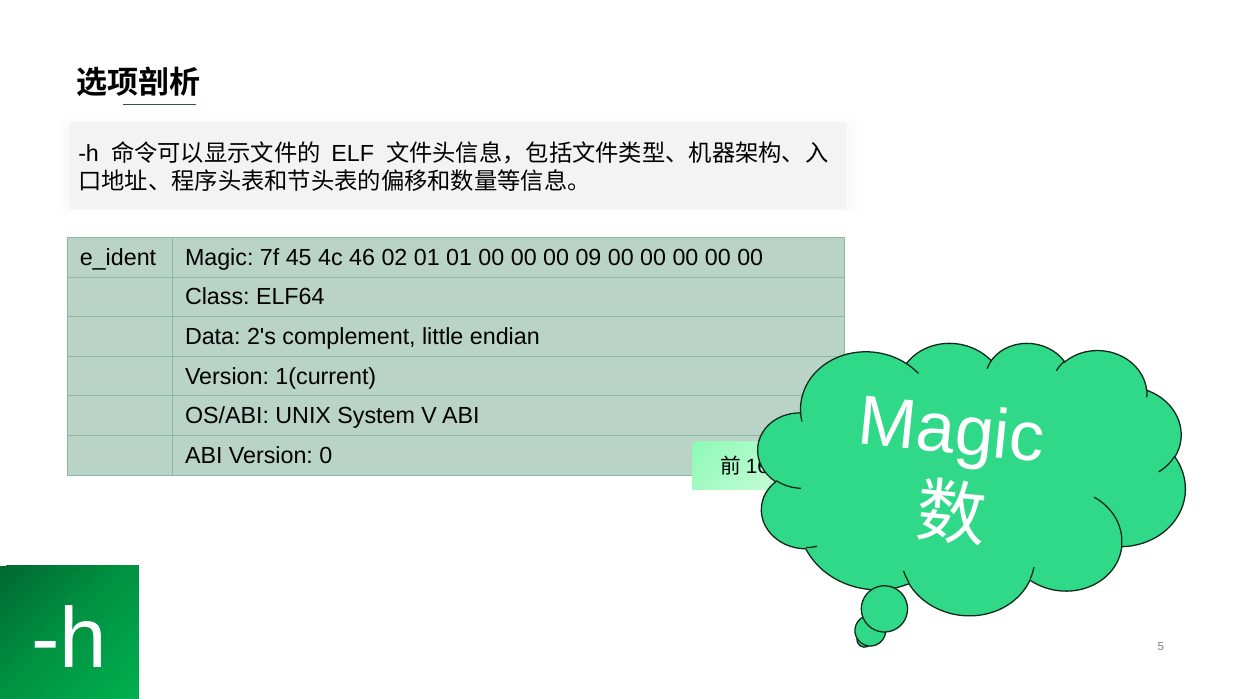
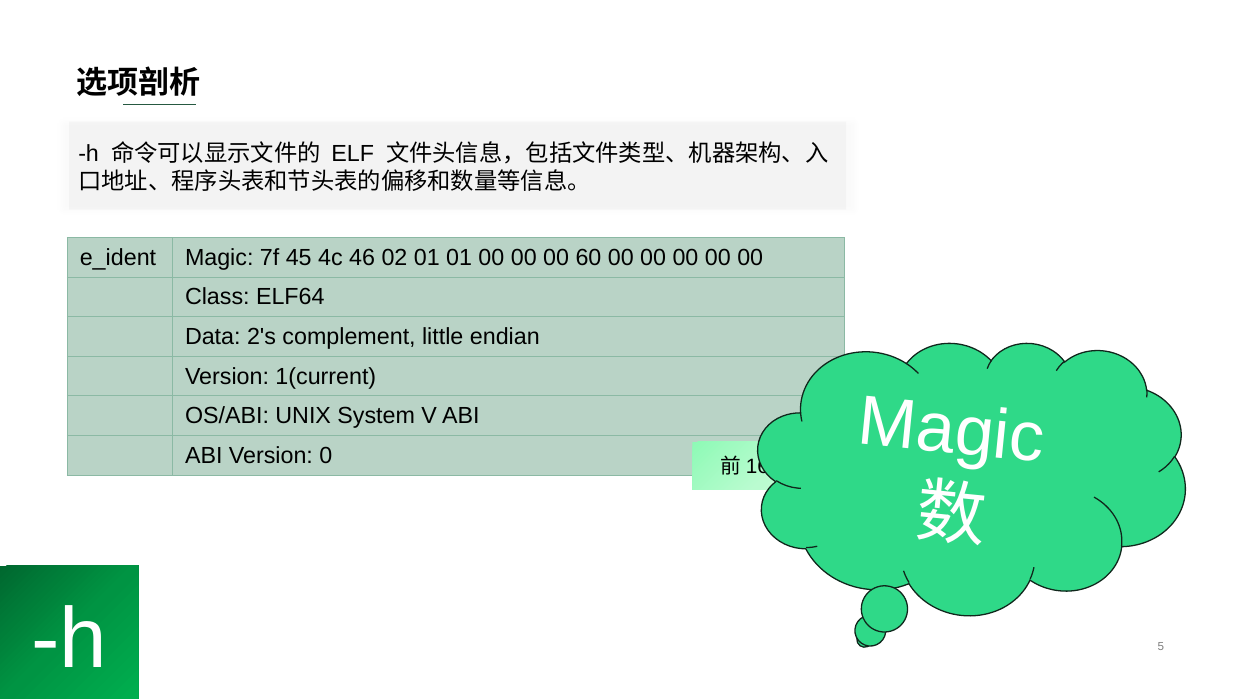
09: 09 -> 60 (588, 257)
